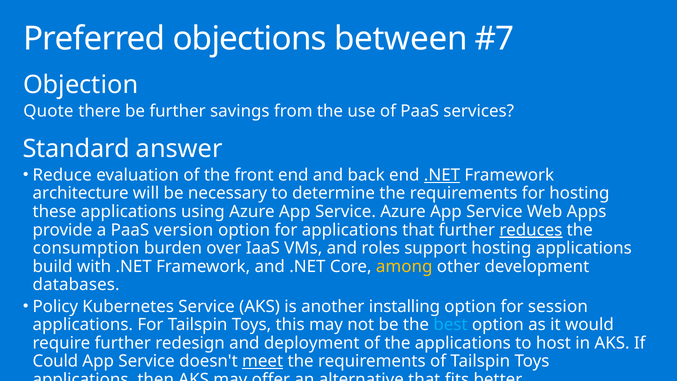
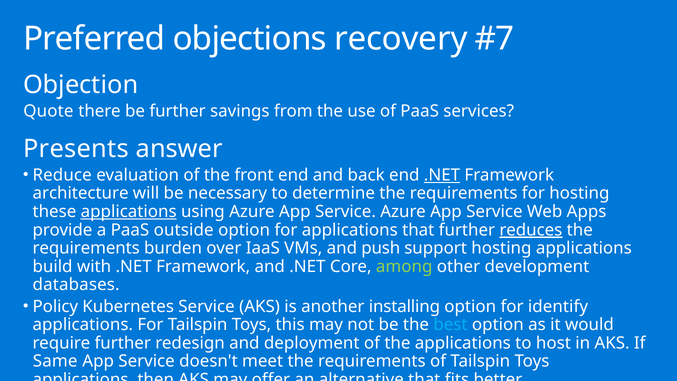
between: between -> recovery (401, 39)
Standard: Standard -> Presents (76, 149)
applications underline: none -> present (129, 212)
version: version -> outside (184, 230)
consumption: consumption -> requirements (86, 248)
roles: roles -> push (381, 248)
among colour: yellow -> light green (404, 266)
session: session -> identify (558, 306)
Could: Could -> Same (55, 361)
meet underline: present -> none (263, 361)
